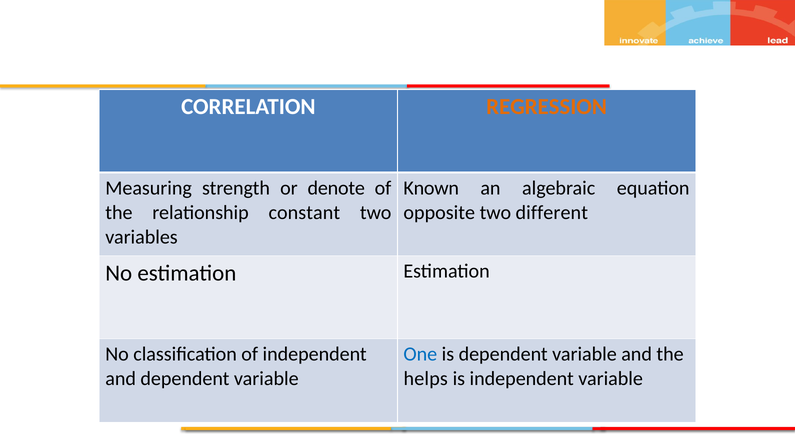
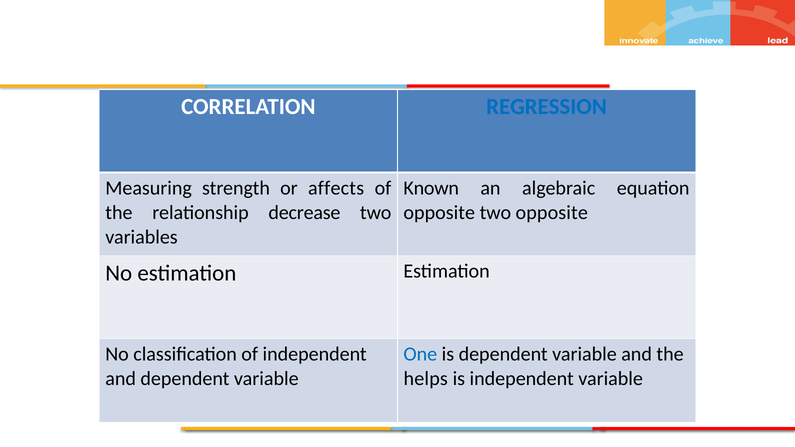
REGRESSION colour: orange -> blue (547, 107)
denote: denote -> affects (336, 188)
constant: constant -> decrease (304, 213)
two different: different -> opposite (552, 213)
